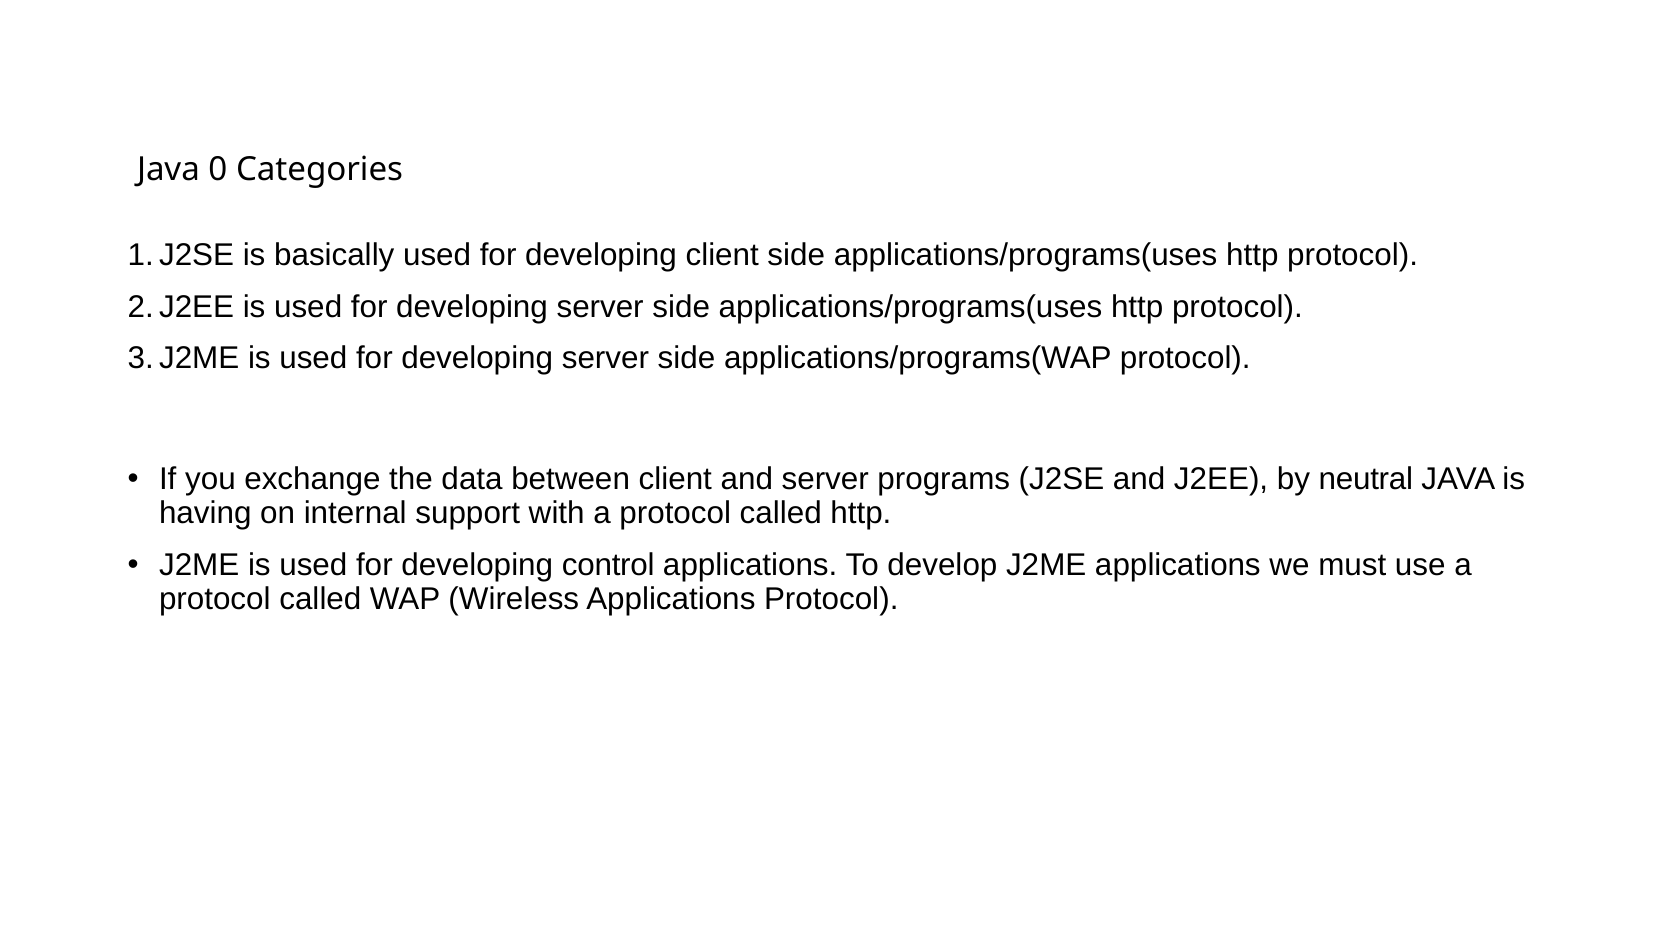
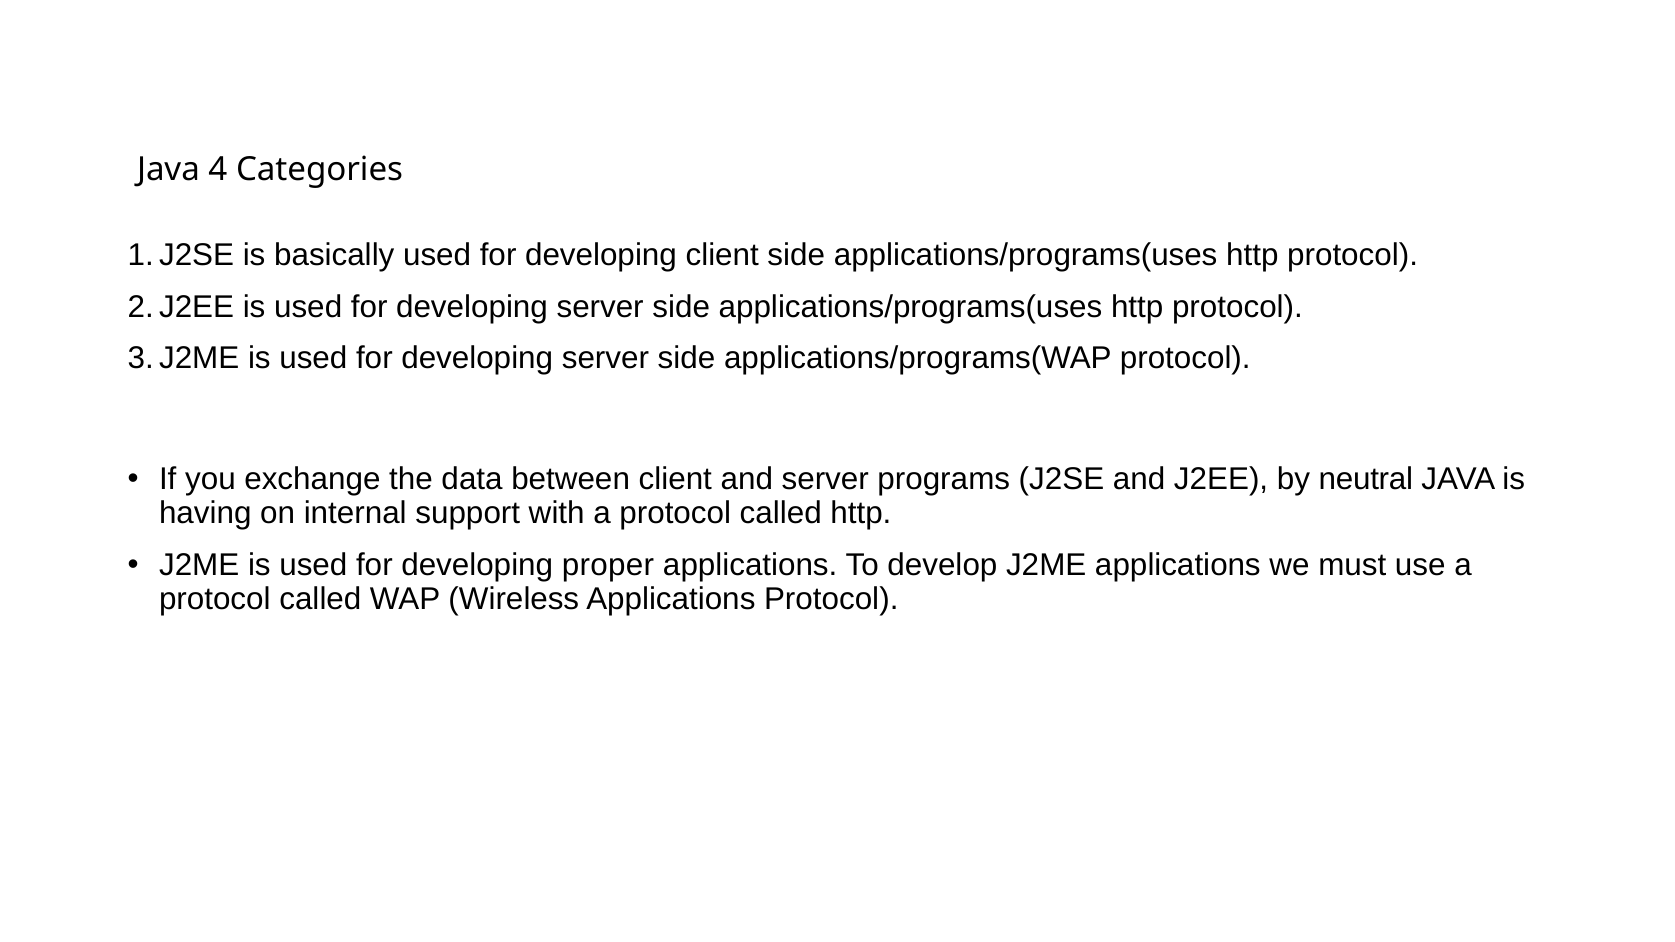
0: 0 -> 4 (218, 169)
control: control -> proper (608, 565)
